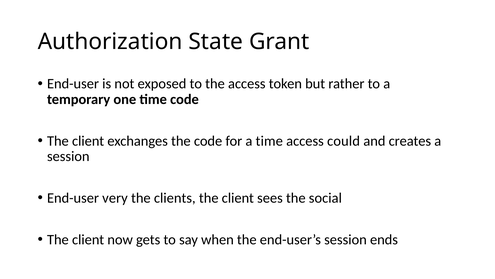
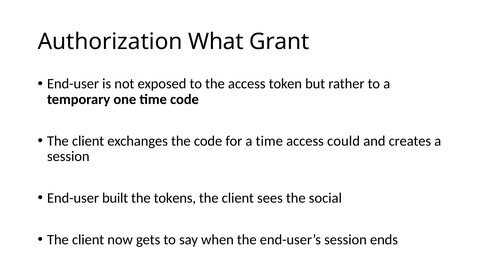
State: State -> What (216, 42)
very: very -> built (115, 198)
clients: clients -> tokens (175, 198)
